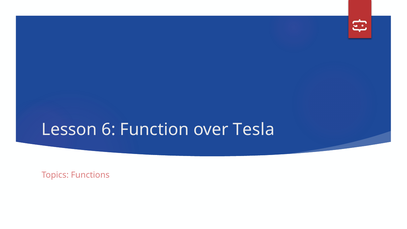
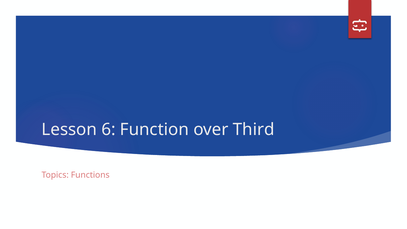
Tesla: Tesla -> Third (254, 129)
